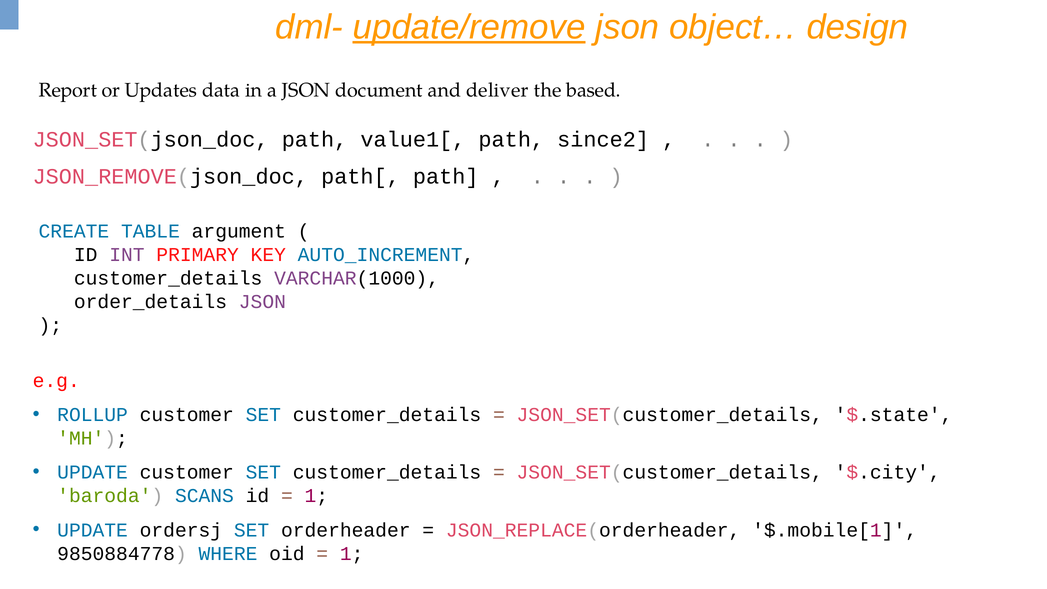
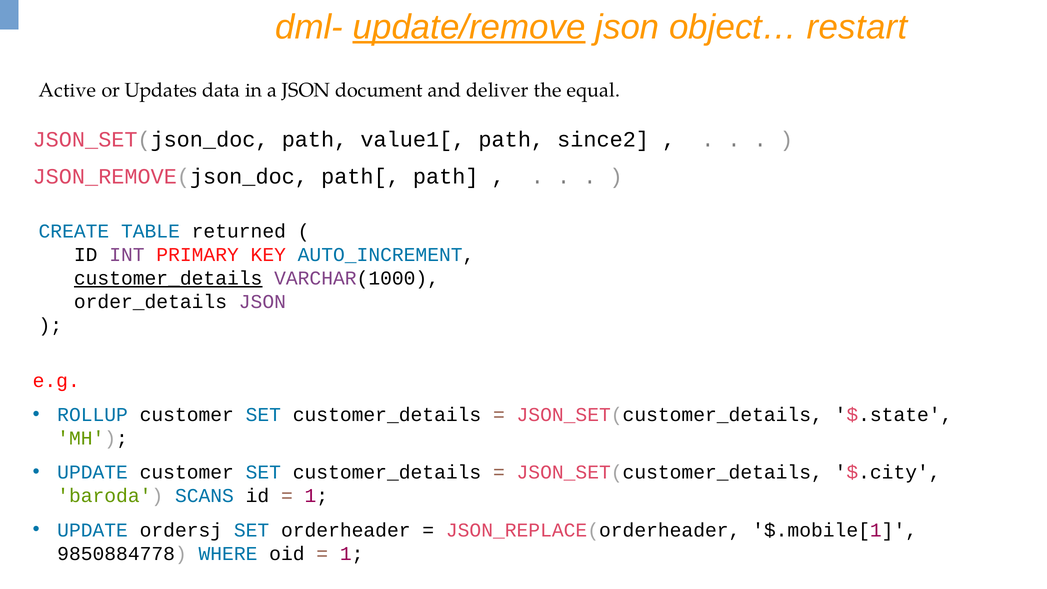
design: design -> restart (857, 27)
Report: Report -> Active (68, 90)
based: based -> equal (593, 90)
argument: argument -> returned (239, 231)
customer_details underline: none -> present (168, 278)
